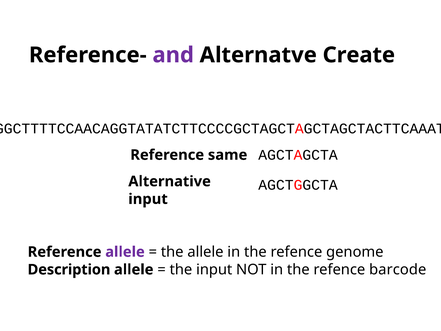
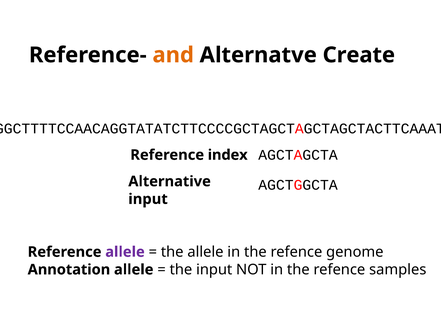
and colour: purple -> orange (173, 55)
same: same -> index (228, 155)
Description: Description -> Annotation (69, 269)
barcode: barcode -> samples (398, 269)
